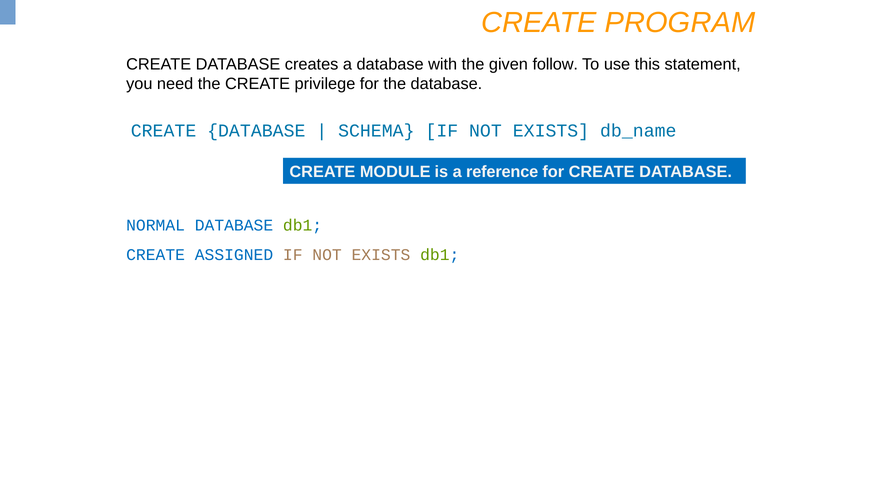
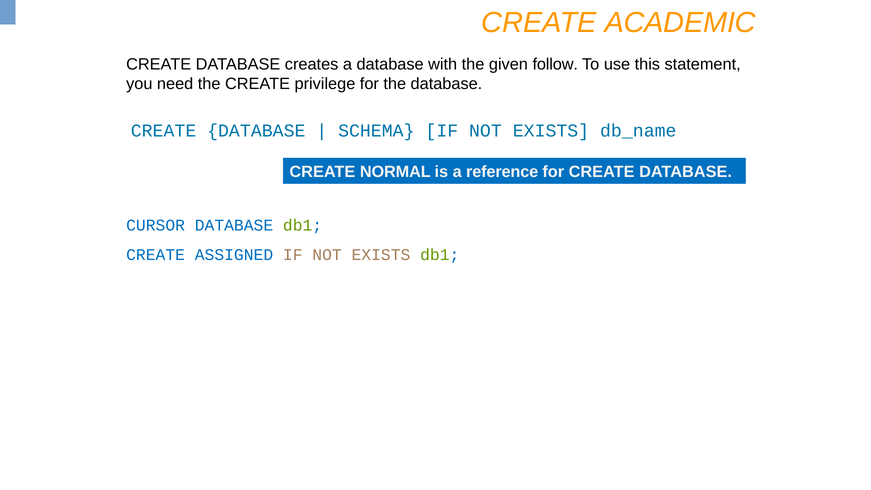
PROGRAM: PROGRAM -> ACADEMIC (680, 23)
MODULE: MODULE -> NORMAL (395, 172)
NORMAL: NORMAL -> CURSOR (156, 225)
